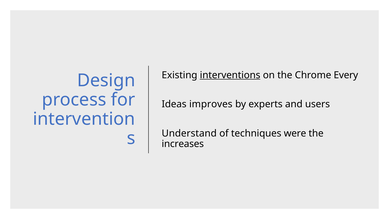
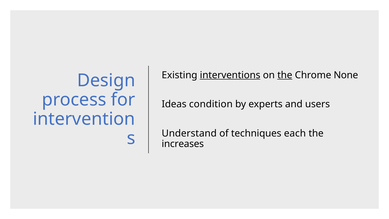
the underline: none -> present (285, 75)
Every: Every -> None (346, 75)
improves: improves -> condition (211, 104)
were: were -> each (295, 133)
